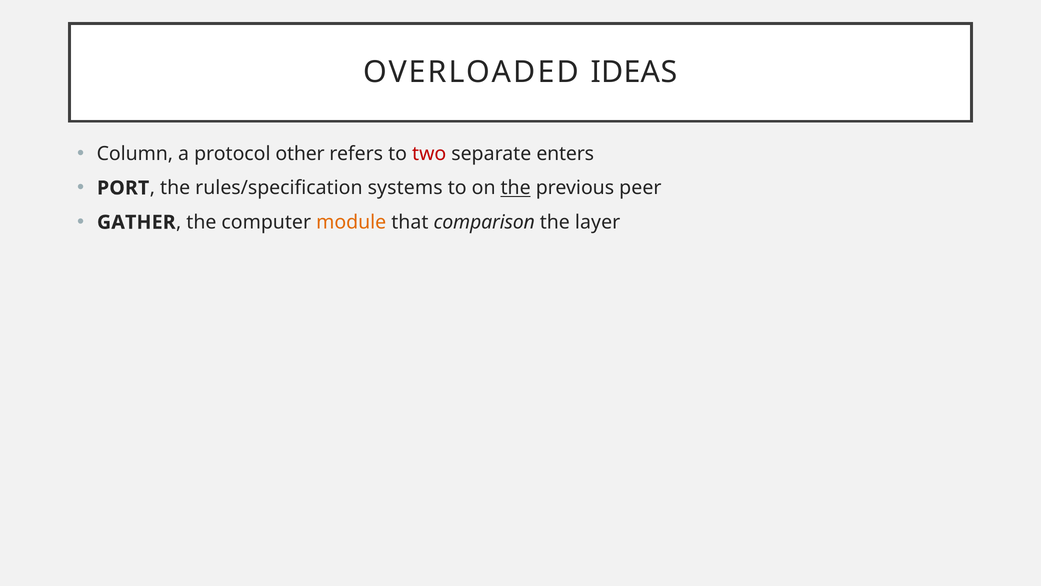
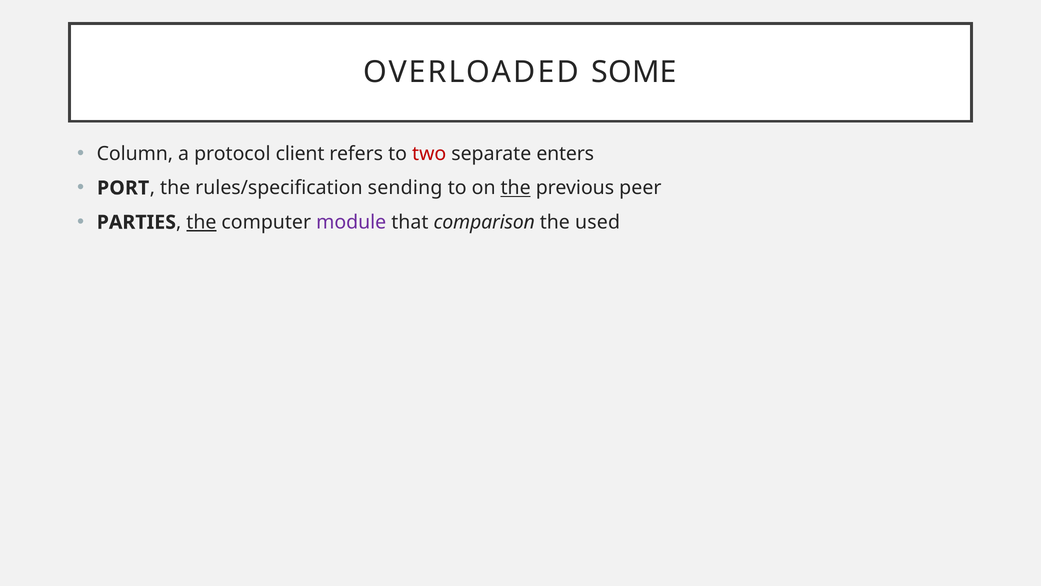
IDEAS: IDEAS -> SOME (634, 72)
other: other -> client (300, 154)
systems: systems -> sending (405, 188)
GATHER: GATHER -> PARTIES (136, 222)
the underline: none -> present (201, 222)
module colour: orange -> purple (351, 222)
layer: layer -> used (598, 222)
